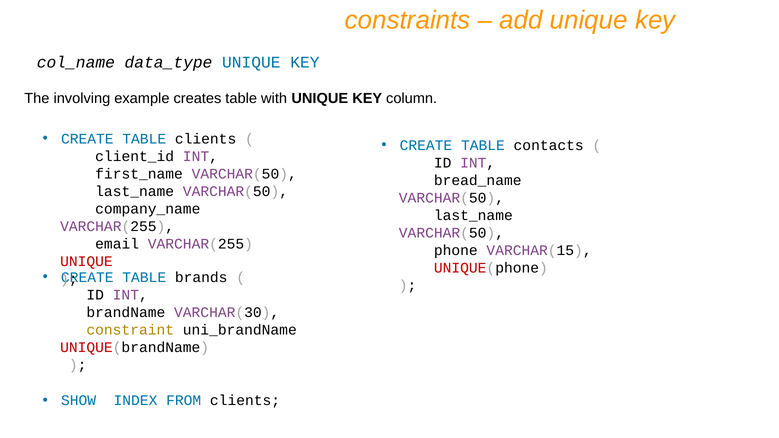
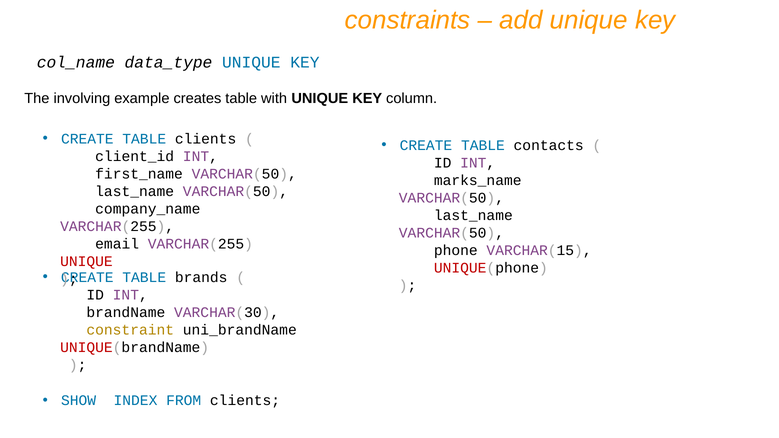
bread_name: bread_name -> marks_name (478, 181)
